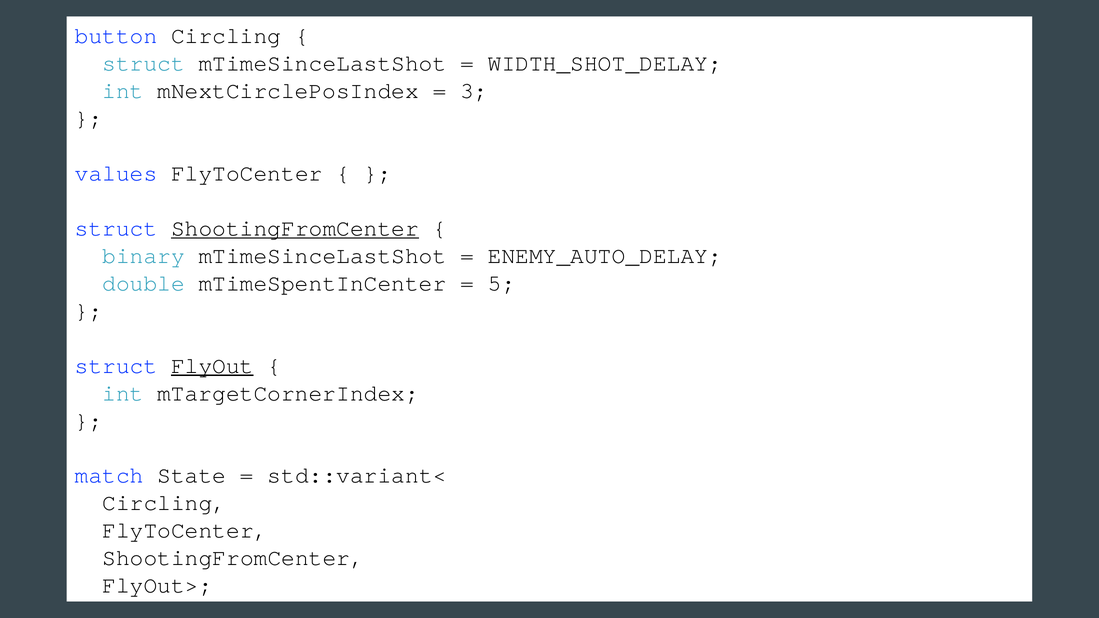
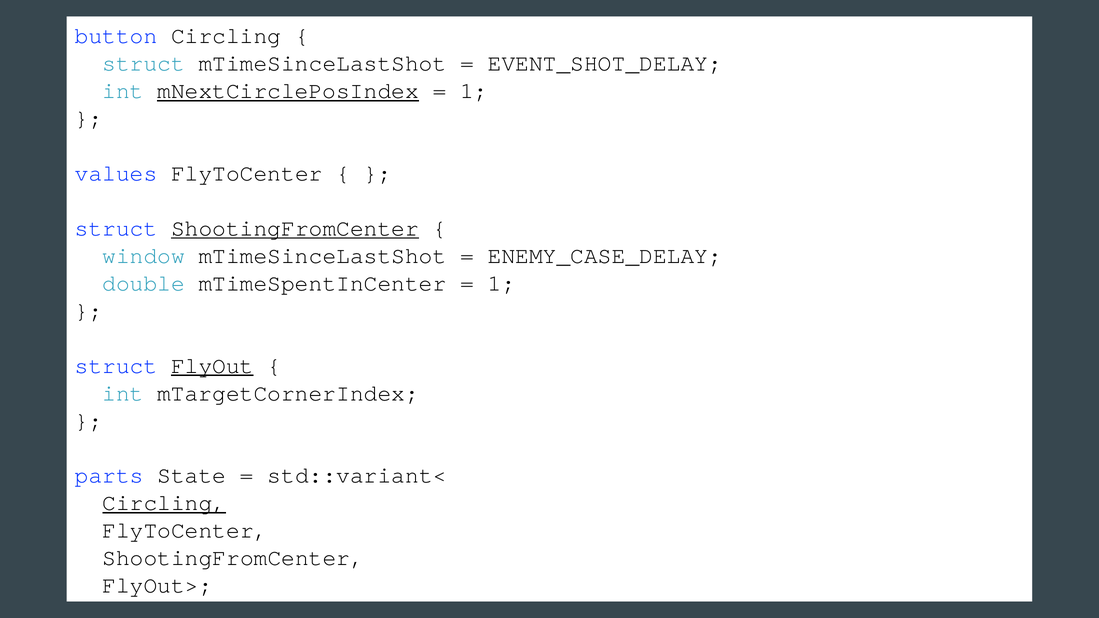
WIDTH_SHOT_DELAY: WIDTH_SHOT_DELAY -> EVENT_SHOT_DELAY (605, 63)
mNextCirclePosIndex underline: none -> present (288, 91)
3: 3 -> 1 (474, 91)
binary: binary -> window (144, 256)
ENEMY_AUTO_DELAY: ENEMY_AUTO_DELAY -> ENEMY_CASE_DELAY (605, 256)
5: 5 -> 1 (502, 283)
match: match -> parts (109, 476)
Circling underline: none -> present (164, 503)
